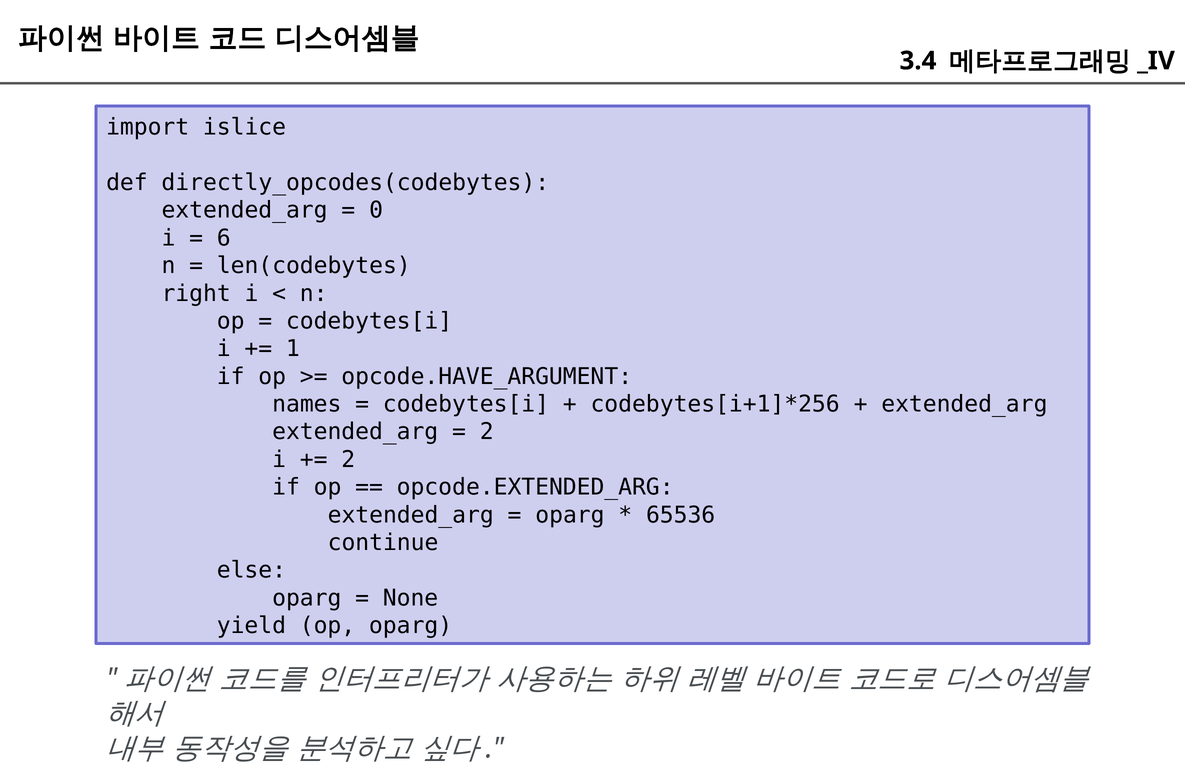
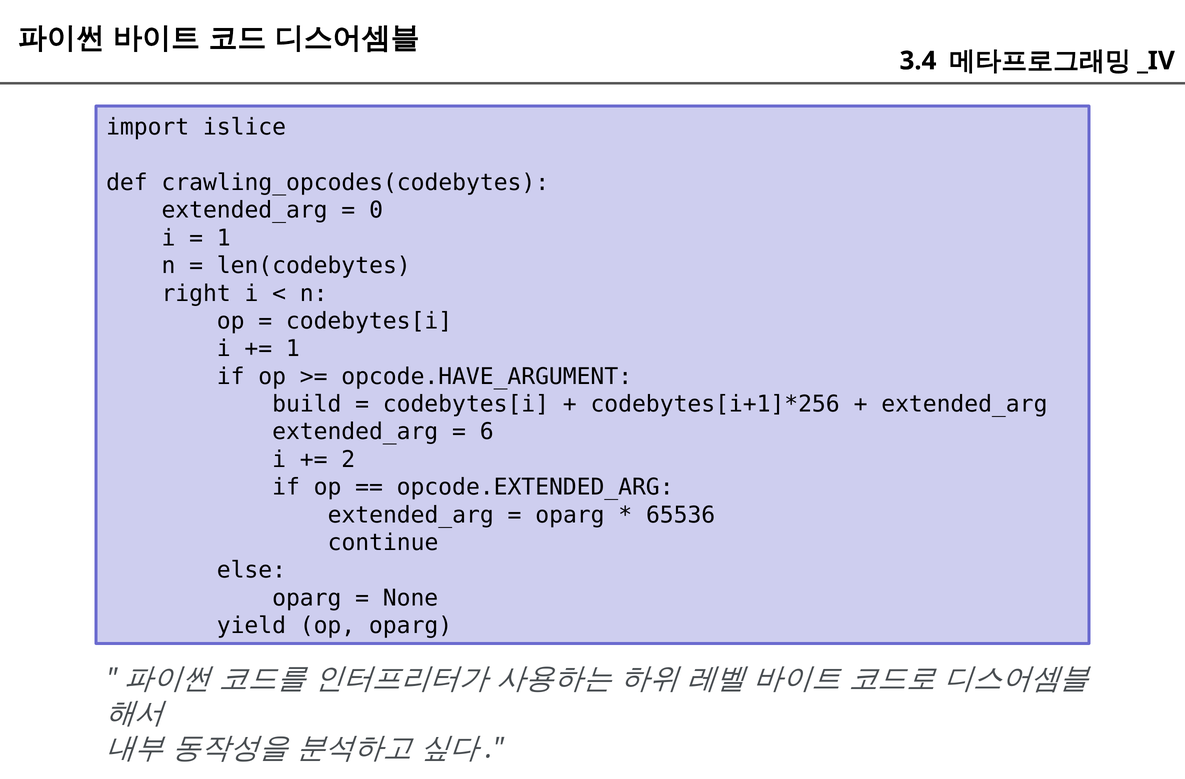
directly_opcodes(codebytes: directly_opcodes(codebytes -> crawling_opcodes(codebytes (355, 183)
6: 6 -> 1 (224, 238)
names: names -> build (307, 404)
2: 2 -> 6 (487, 431)
